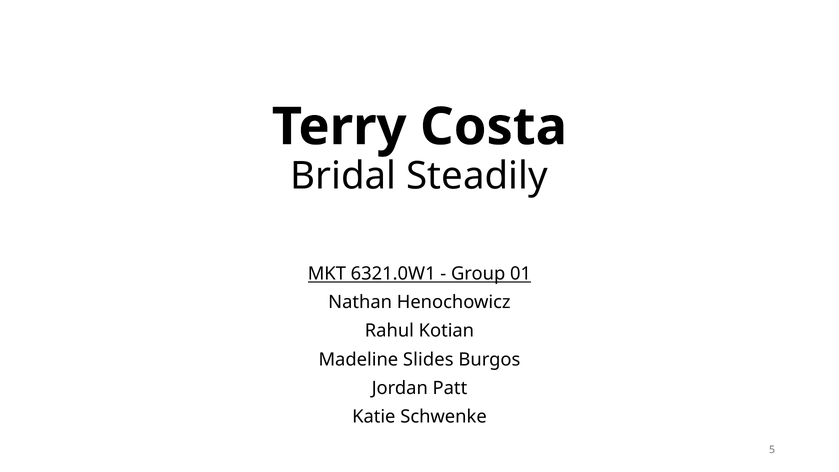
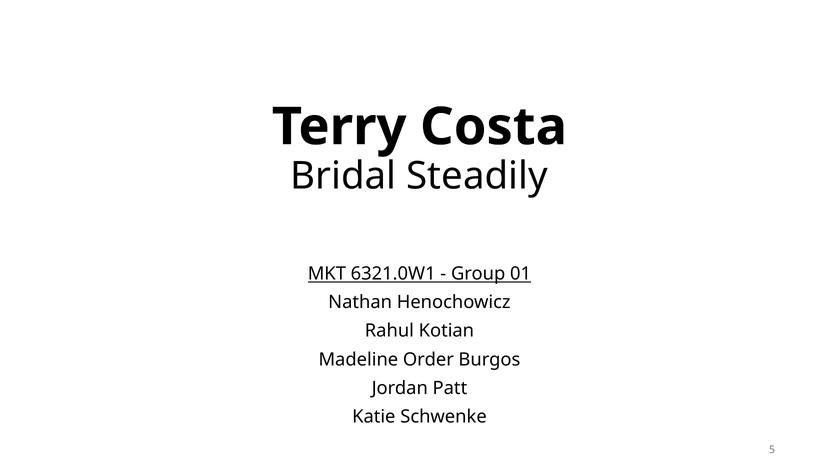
Slides: Slides -> Order (428, 359)
